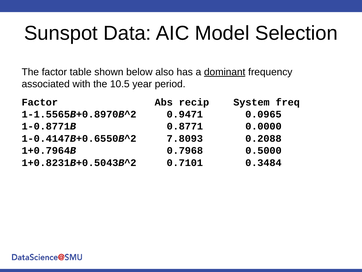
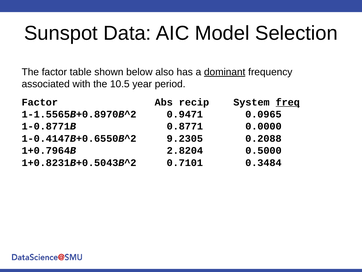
freq underline: none -> present (288, 102)
7.8093: 7.8093 -> 9.2305 (185, 138)
0.7968: 0.7968 -> 2.8204 (185, 150)
